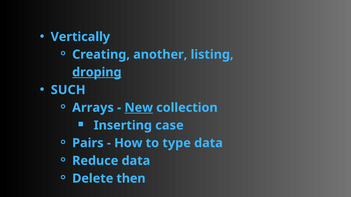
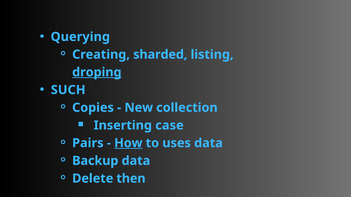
Vertically: Vertically -> Querying (80, 37)
another: another -> sharded (160, 55)
Arrays: Arrays -> Copies (93, 108)
New underline: present -> none (139, 108)
How underline: none -> present (128, 143)
type: type -> uses (177, 143)
Reduce: Reduce -> Backup (95, 161)
